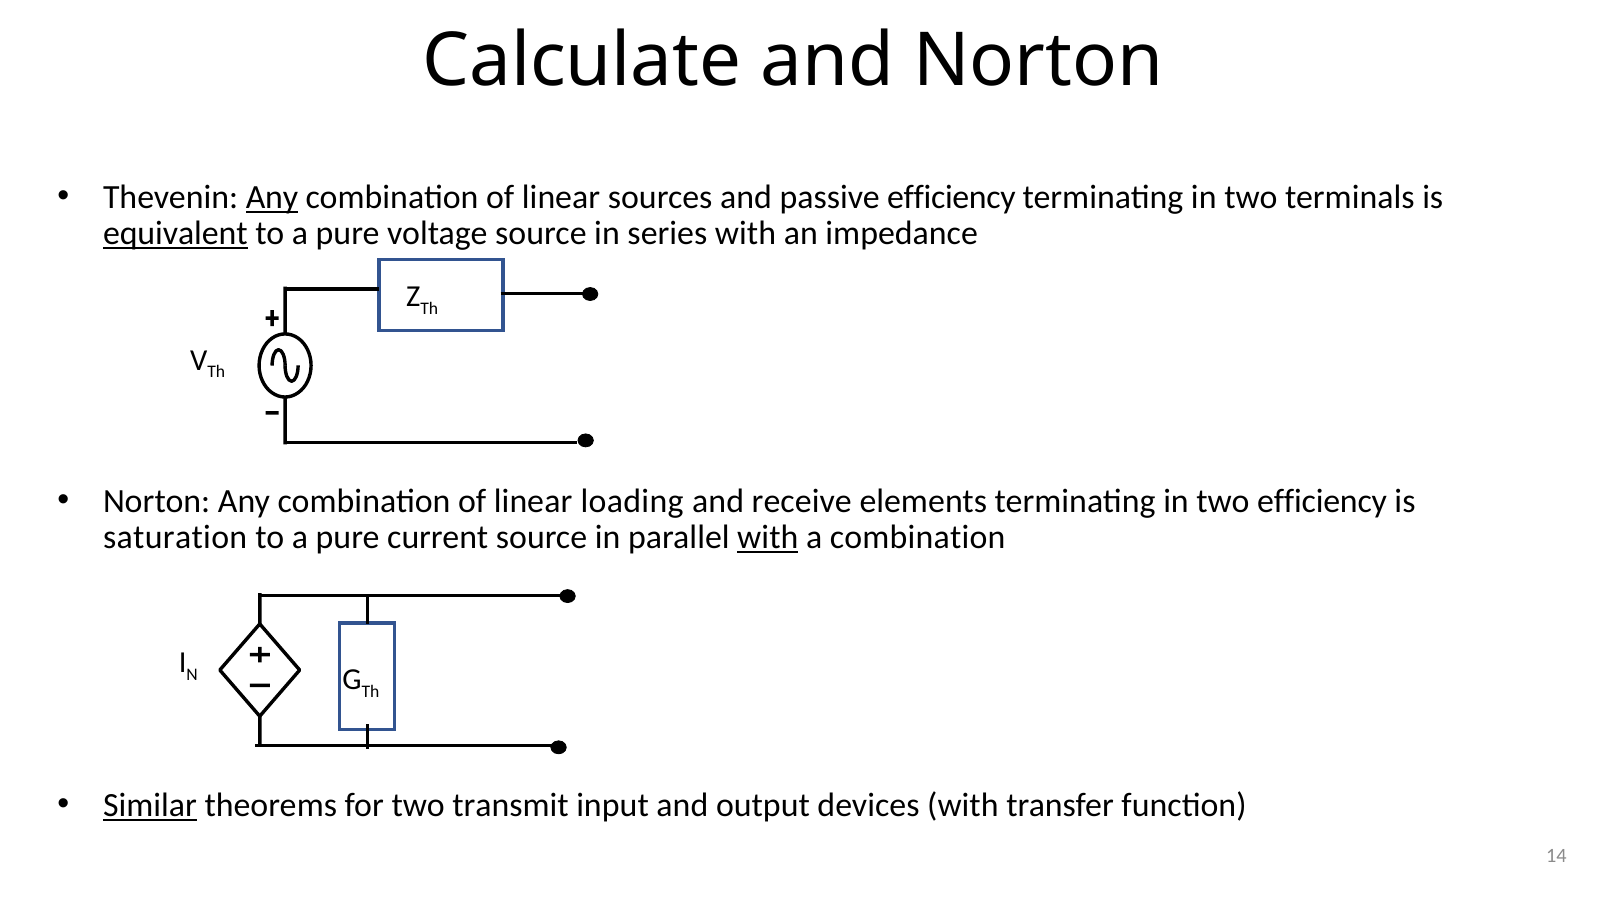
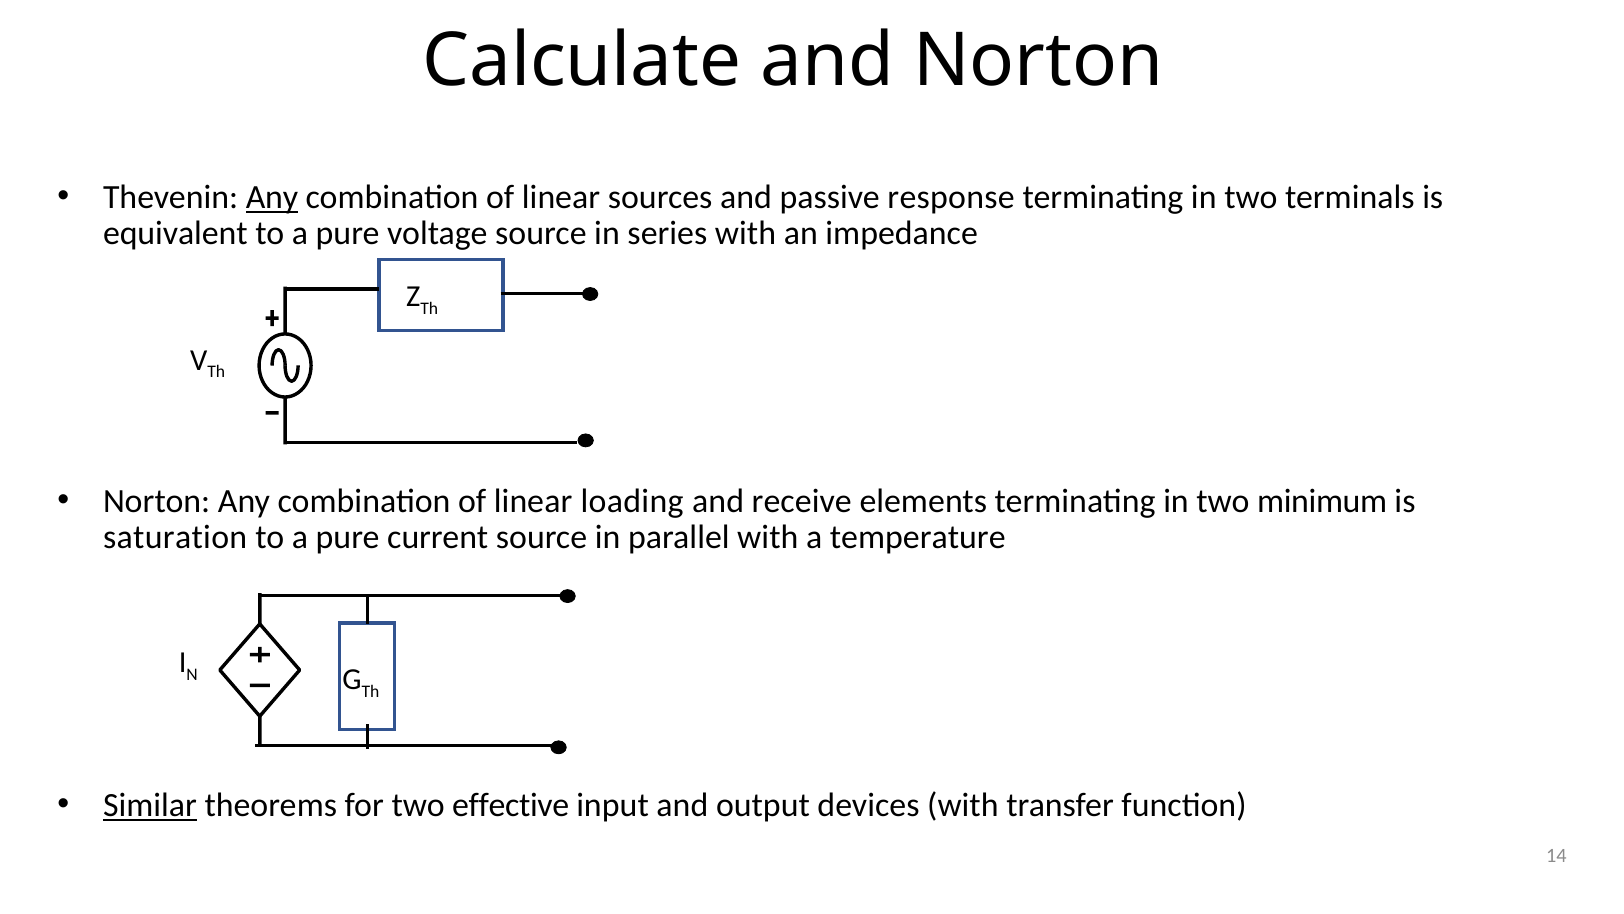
passive efficiency: efficiency -> response (951, 197)
equivalent underline: present -> none (175, 233)
two efficiency: efficiency -> minimum (1322, 501)
with underline: present -> none (768, 537)
a combination: combination -> temperature (918, 537)
transmit: transmit -> effective (511, 805)
